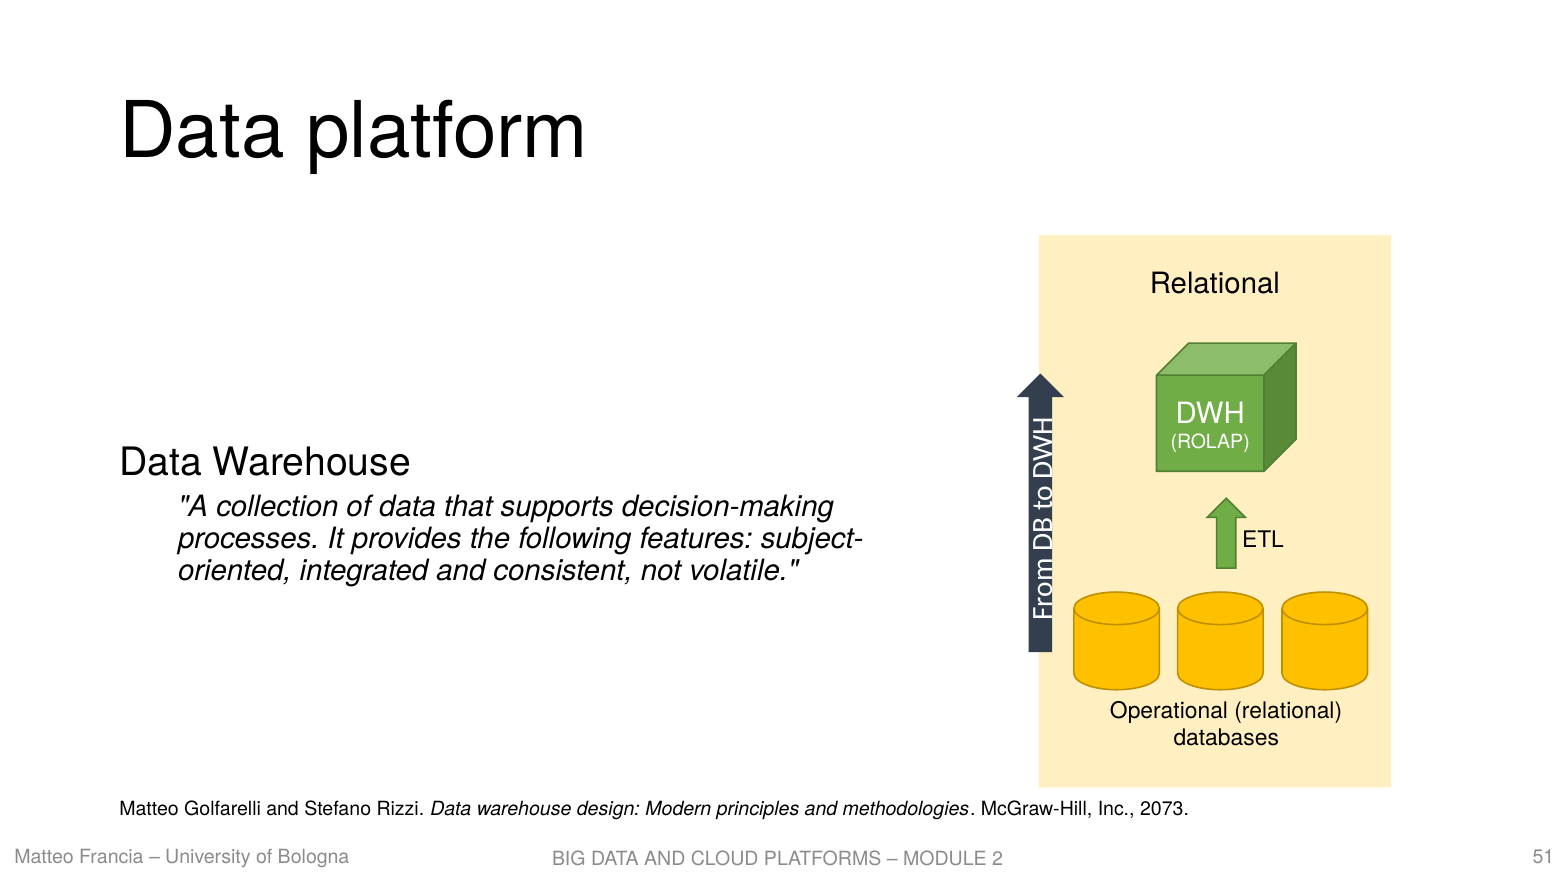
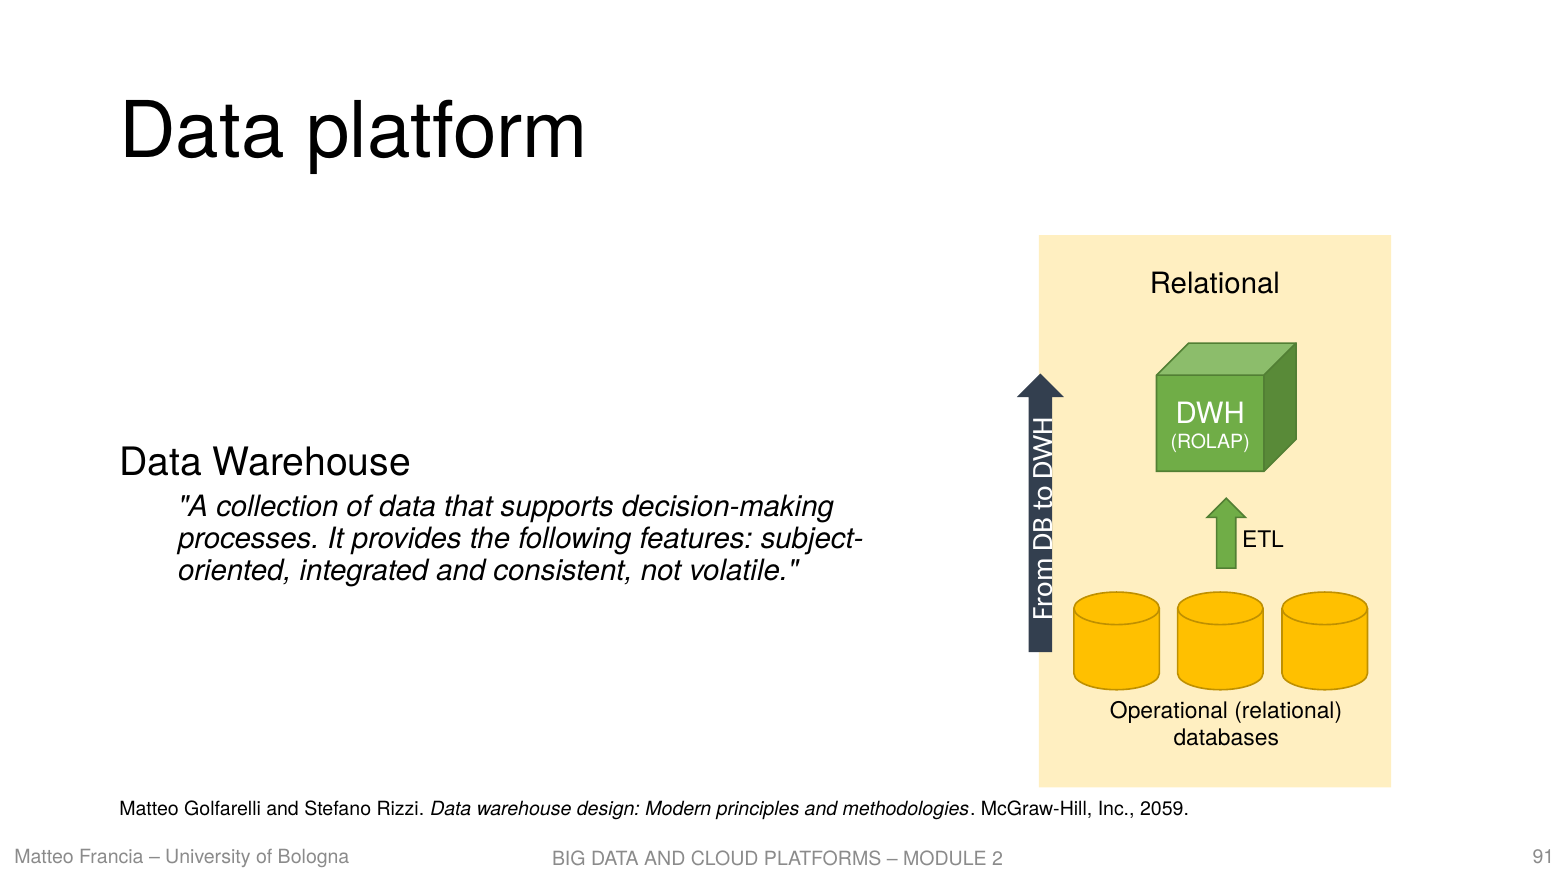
2073: 2073 -> 2059 (1165, 809)
51: 51 -> 91 (1543, 857)
